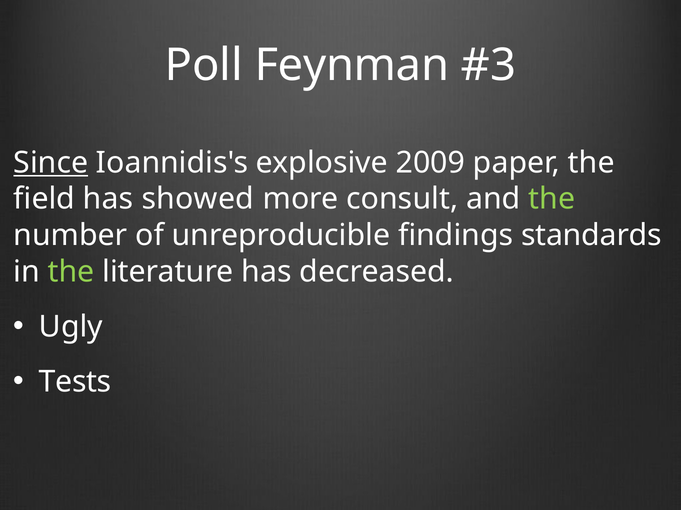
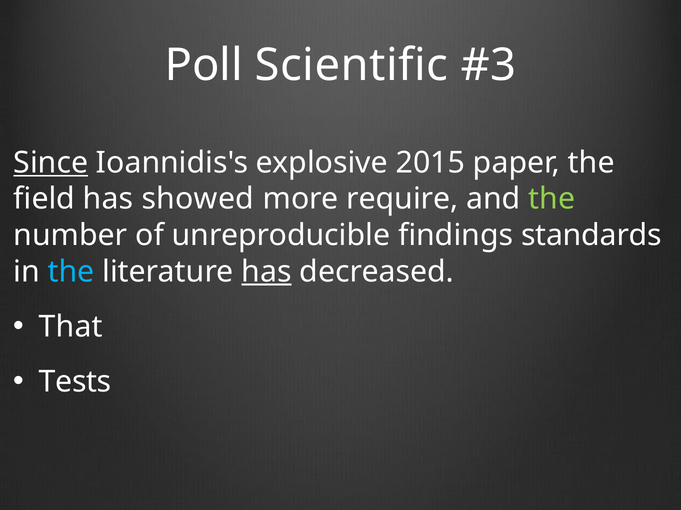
Feynman: Feynman -> Scientific (352, 65)
2009: 2009 -> 2015 (430, 163)
consult: consult -> require (402, 199)
the colour: light green -> light blue (71, 272)
has underline: none -> present (266, 272)
Ugly: Ugly -> That (71, 327)
